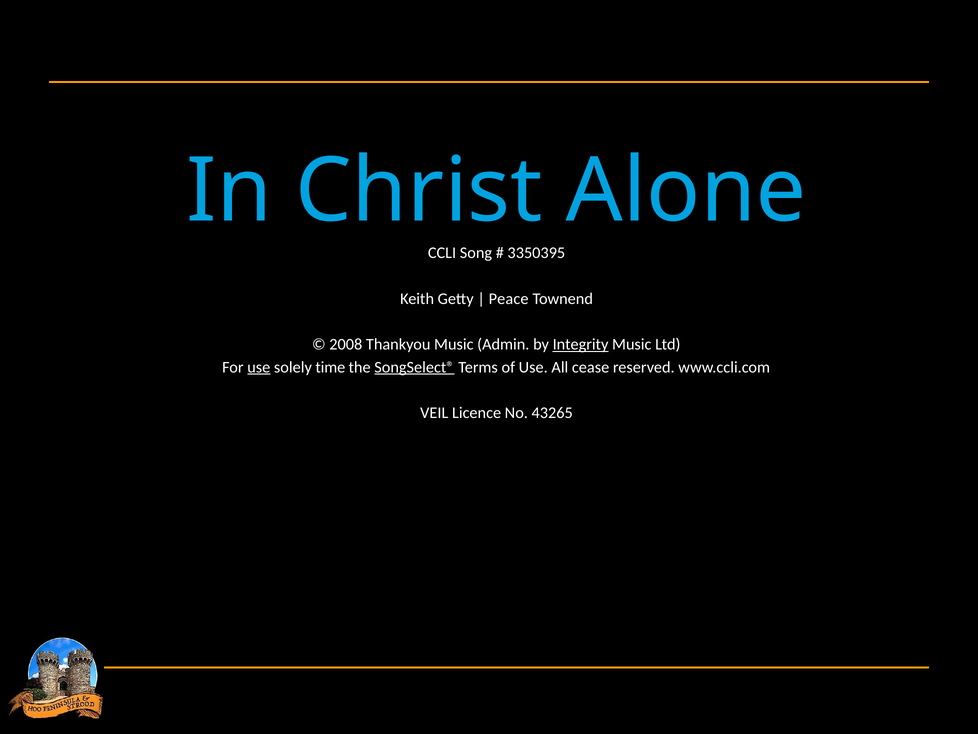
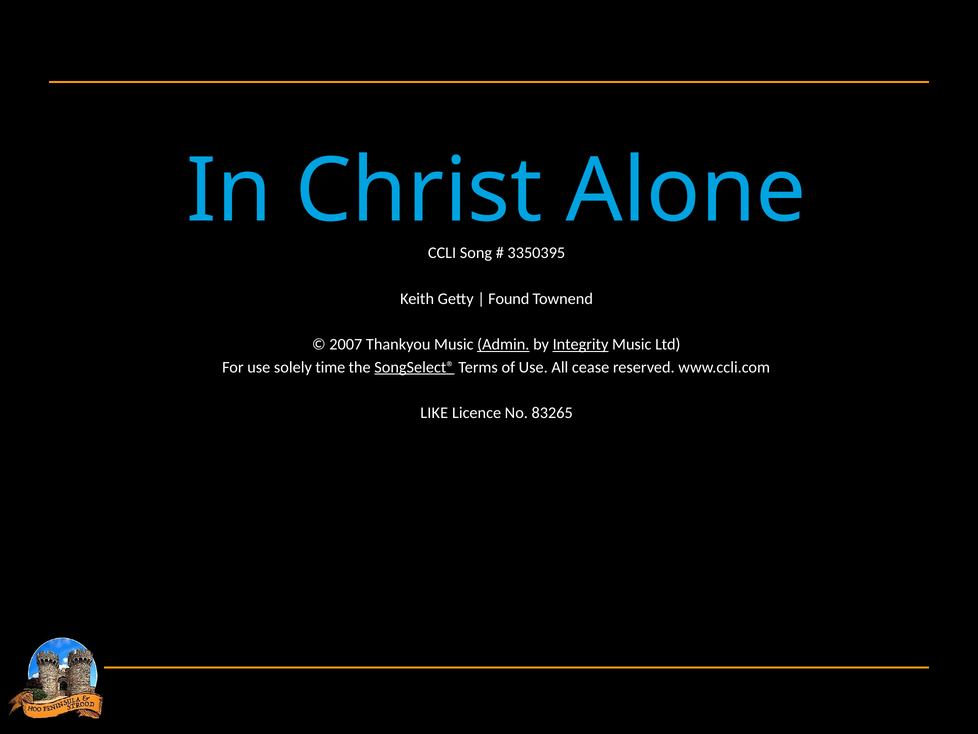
Peace: Peace -> Found (509, 298)
2008: 2008 -> 2007 (346, 344)
Admin underline: none -> present (503, 344)
use underline: present -> none (259, 367)
VEIL: VEIL -> LIKE (434, 413)
43265: 43265 -> 83265 (552, 413)
